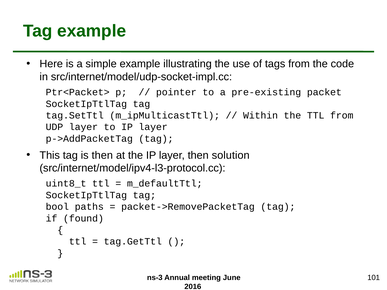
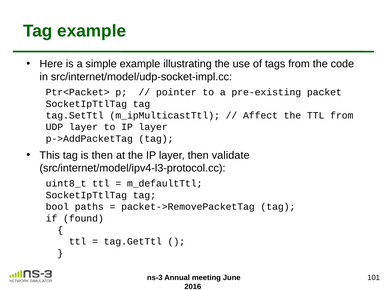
Within: Within -> Affect (261, 116)
solution: solution -> validate (231, 155)
